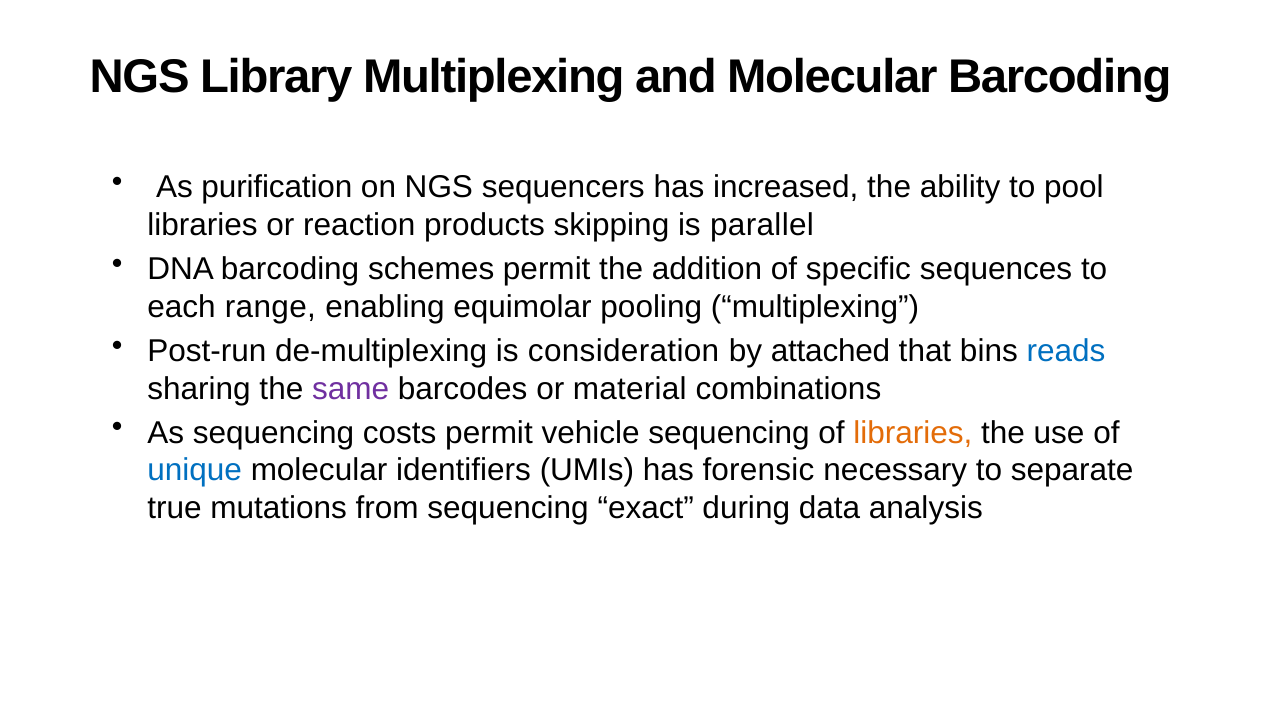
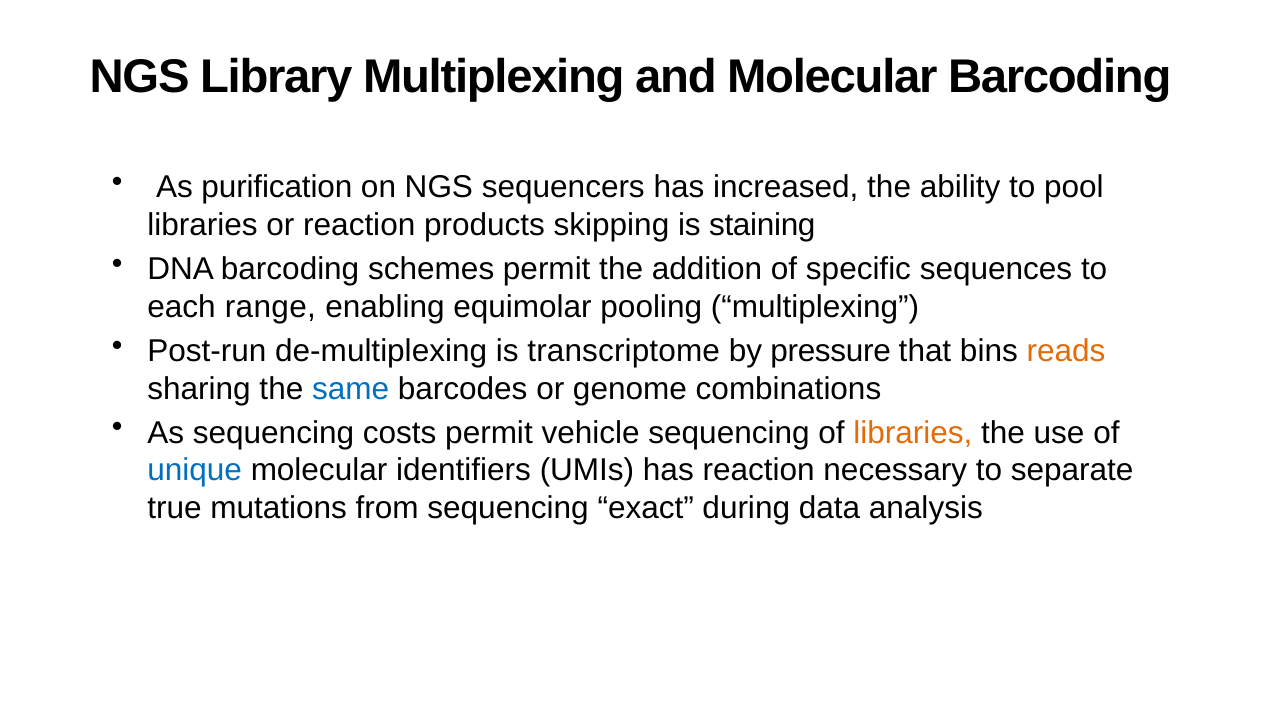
parallel: parallel -> staining (762, 225)
consideration: consideration -> transcriptome (624, 351)
attached: attached -> pressure (831, 351)
reads colour: blue -> orange (1066, 351)
same colour: purple -> blue (351, 389)
material: material -> genome (630, 389)
has forensic: forensic -> reaction (759, 471)
